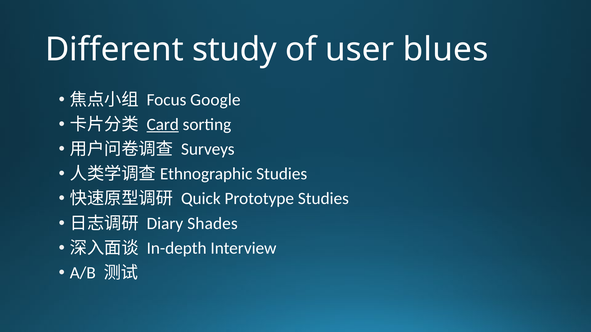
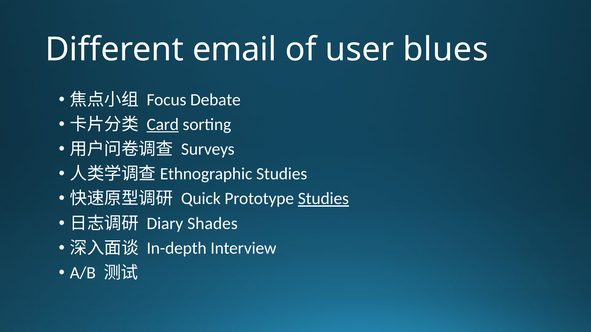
study: study -> email (235, 50)
Google: Google -> Debate (215, 100)
Studies underline: none -> present (323, 199)
